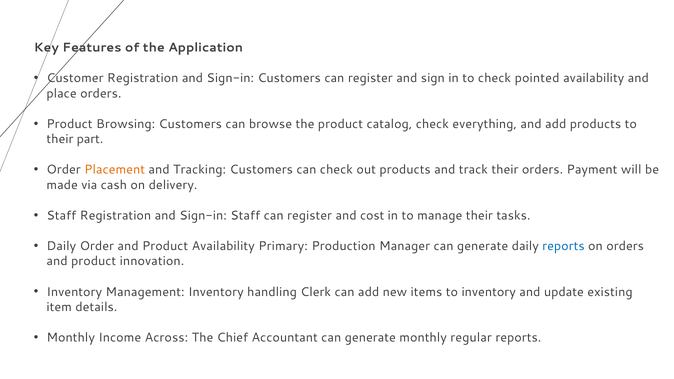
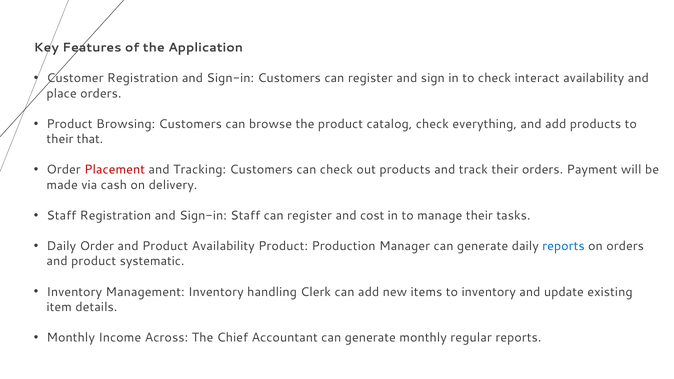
pointed: pointed -> interact (537, 78)
part: part -> that (90, 139)
Placement colour: orange -> red (115, 170)
Availability Primary: Primary -> Product (283, 246)
innovation: innovation -> systematic (152, 261)
